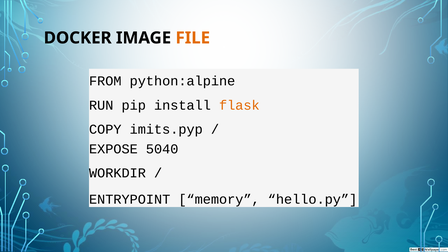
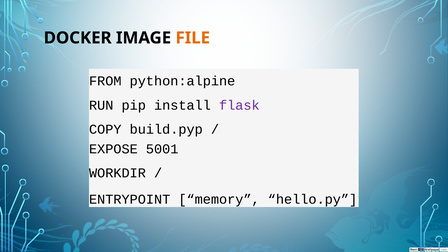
flask colour: orange -> purple (239, 105)
imits.pyp: imits.pyp -> build.pyp (166, 129)
5040: 5040 -> 5001 (162, 149)
